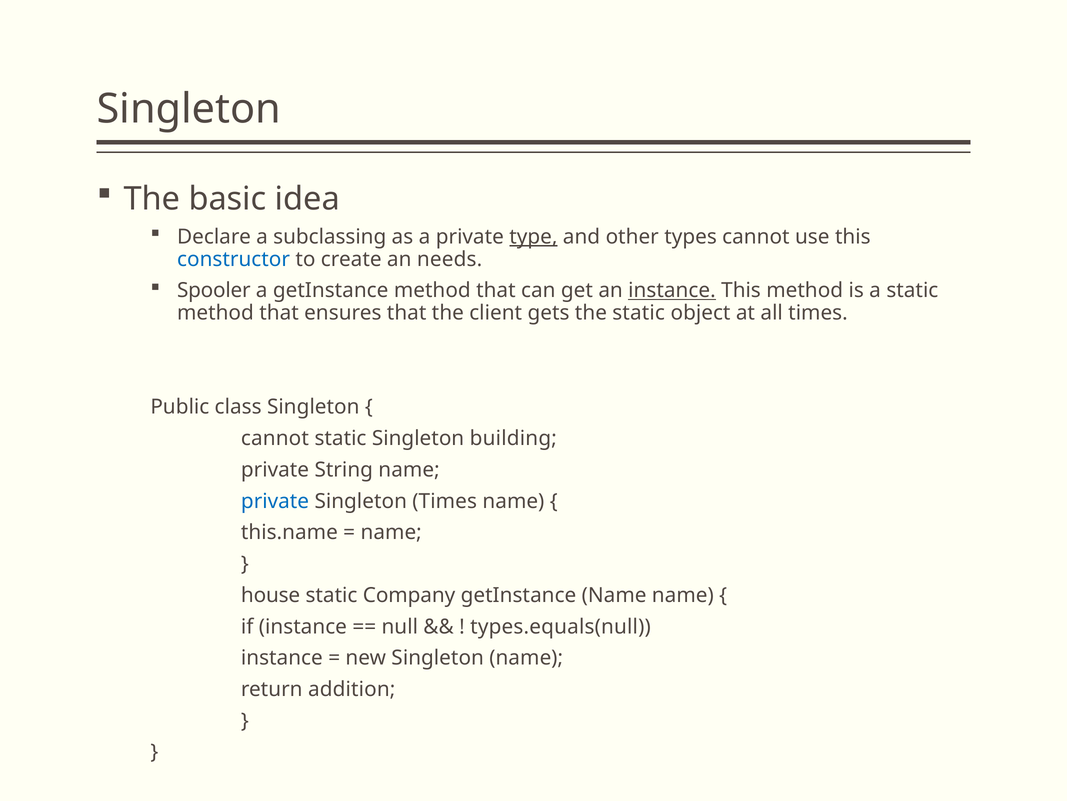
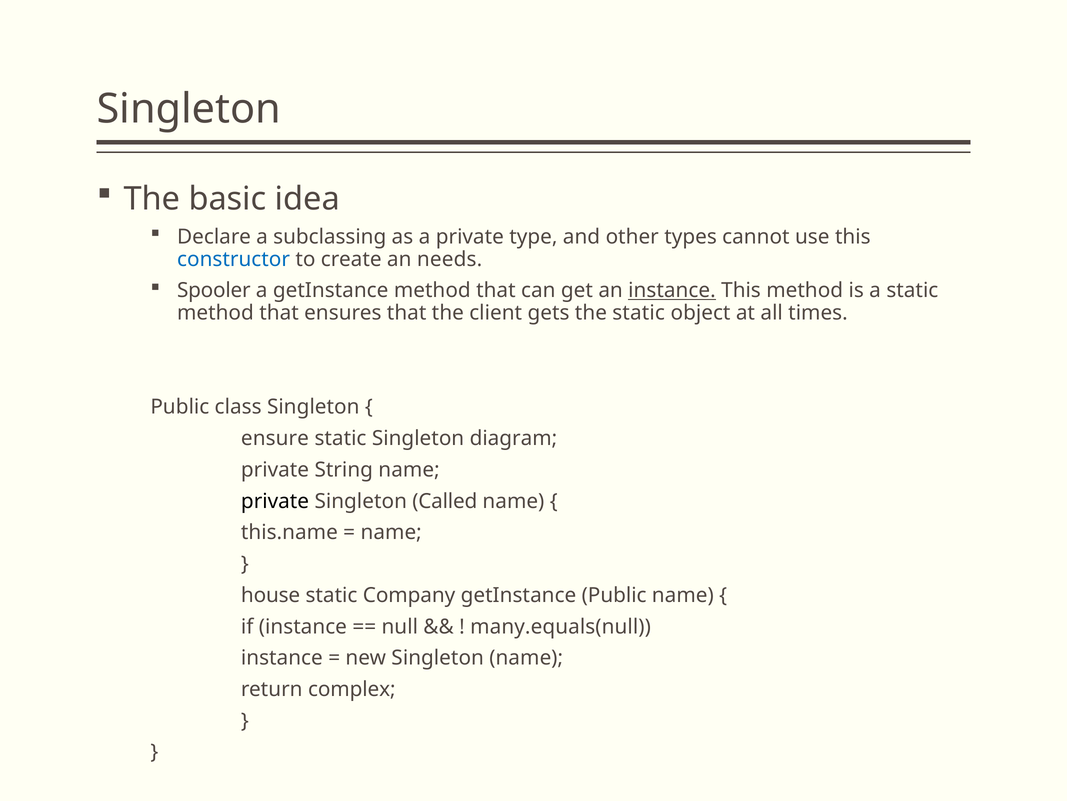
type underline: present -> none (533, 237)
cannot: cannot -> ensure (275, 438)
building: building -> diagram (513, 438)
private colour: blue -> black (275, 501)
Singleton Times: Times -> Called (445, 501)
getInstance Name: Name -> Public (614, 595)
types.equals(null: types.equals(null -> many.equals(null (561, 626)
addition: addition -> complex (352, 689)
